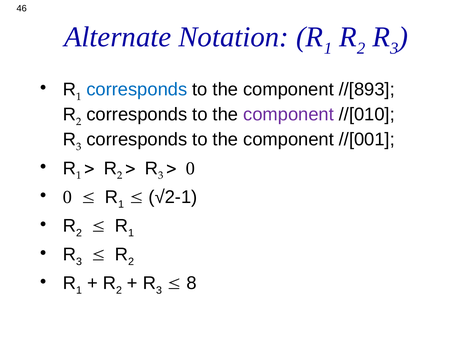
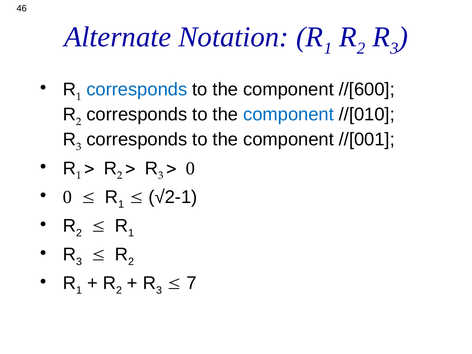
//[893: //[893 -> //[600 (367, 89)
component colour: purple -> blue (289, 114)
8: 8 -> 7 (192, 283)
